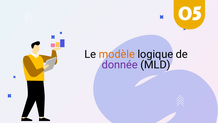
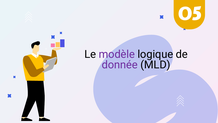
modèle colour: orange -> purple (117, 54)
